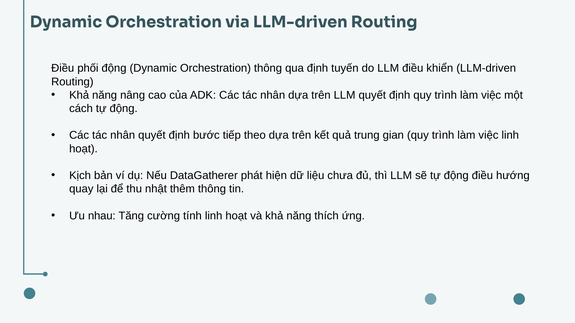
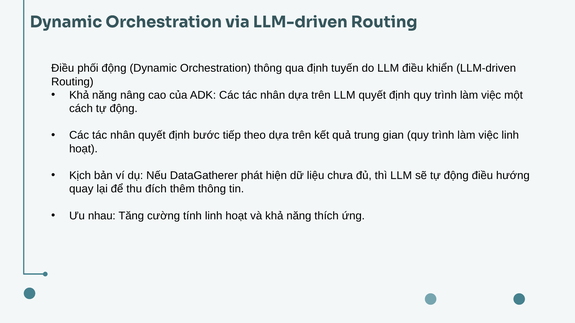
nhật: nhật -> đích (156, 189)
